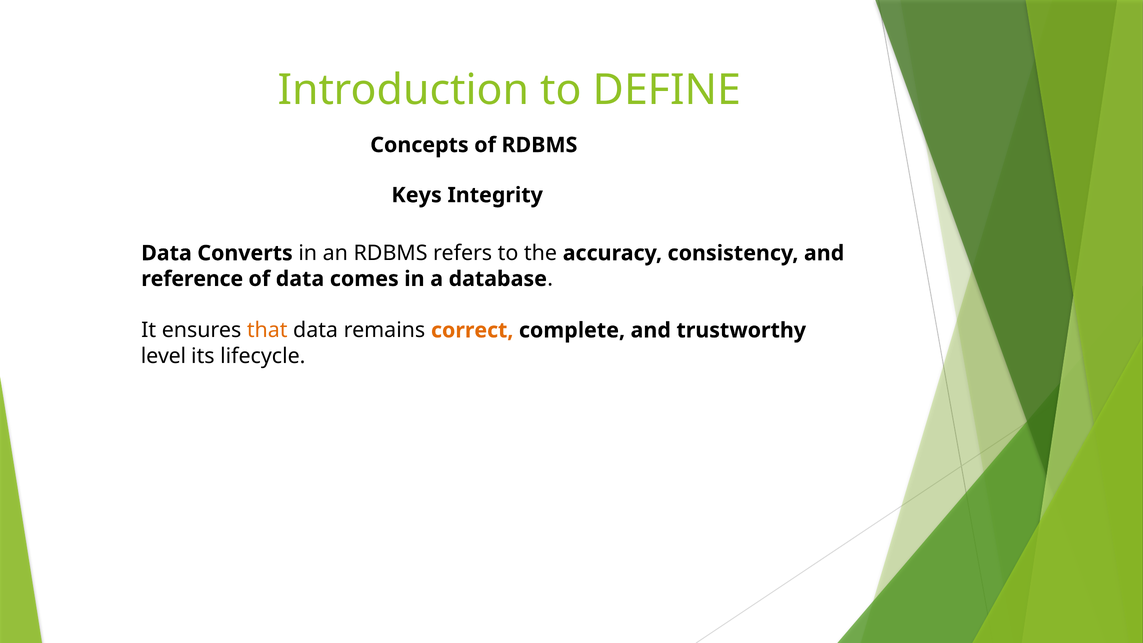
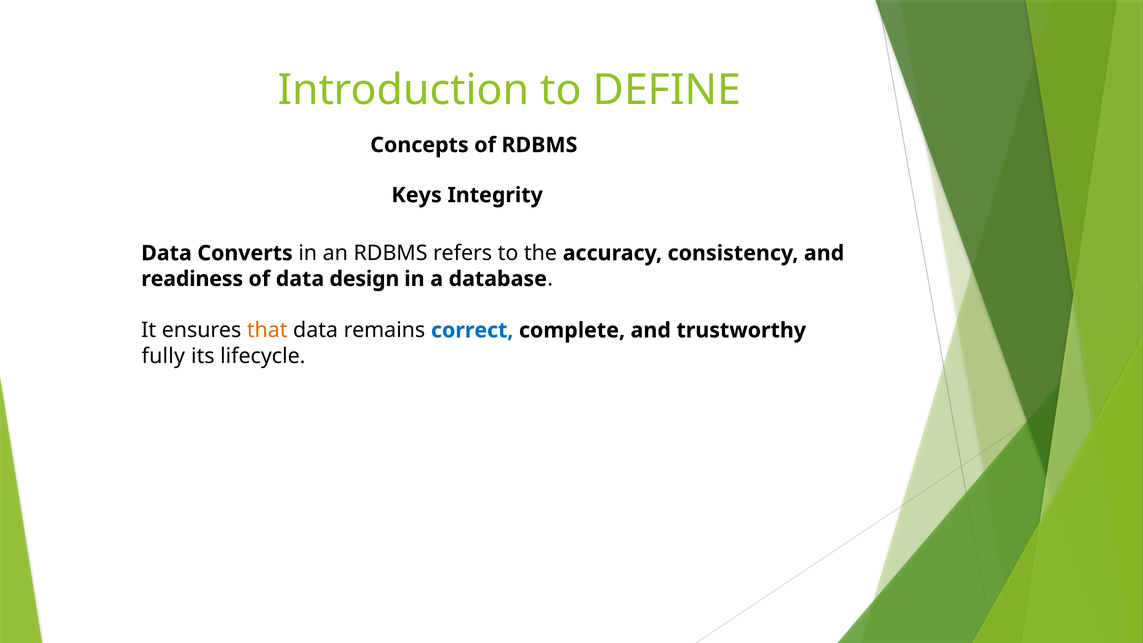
reference: reference -> readiness (192, 279)
comes: comes -> design (364, 279)
correct colour: orange -> blue (472, 330)
level: level -> fully (163, 356)
